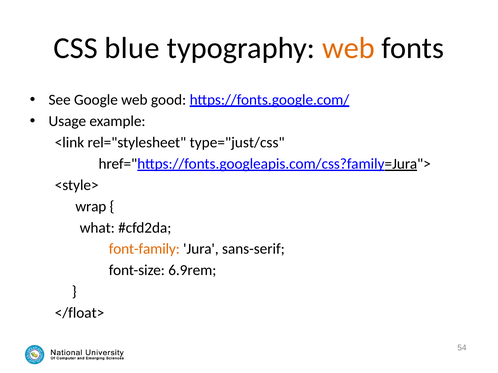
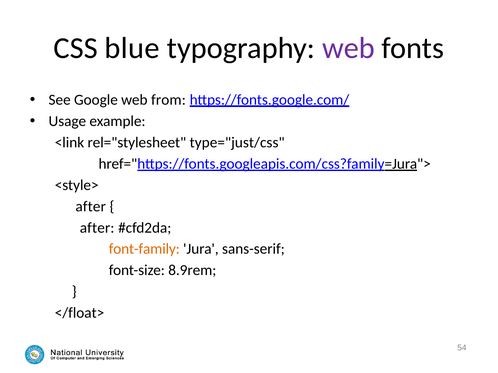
web colour: orange -> purple (348, 48)
good: good -> from (168, 100)
wrap: wrap -> after (91, 207)
what: what -> after (97, 228)
6.9rem: 6.9rem -> 8.9rem (192, 271)
